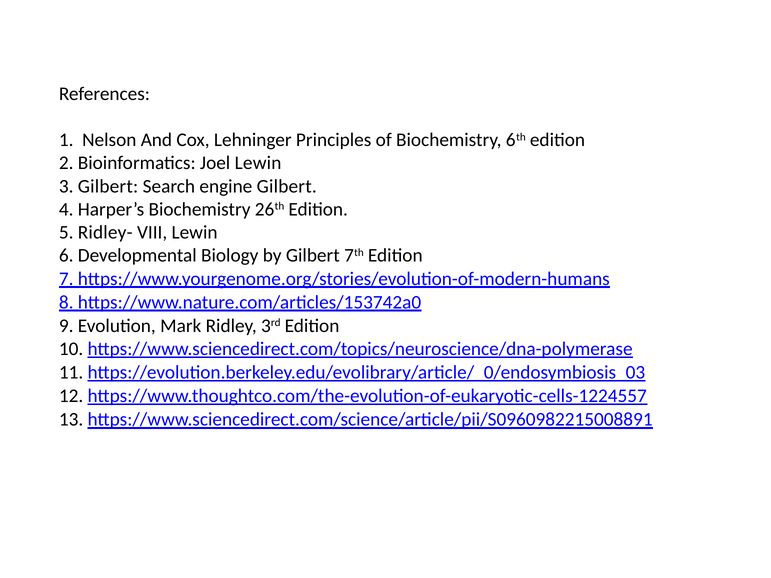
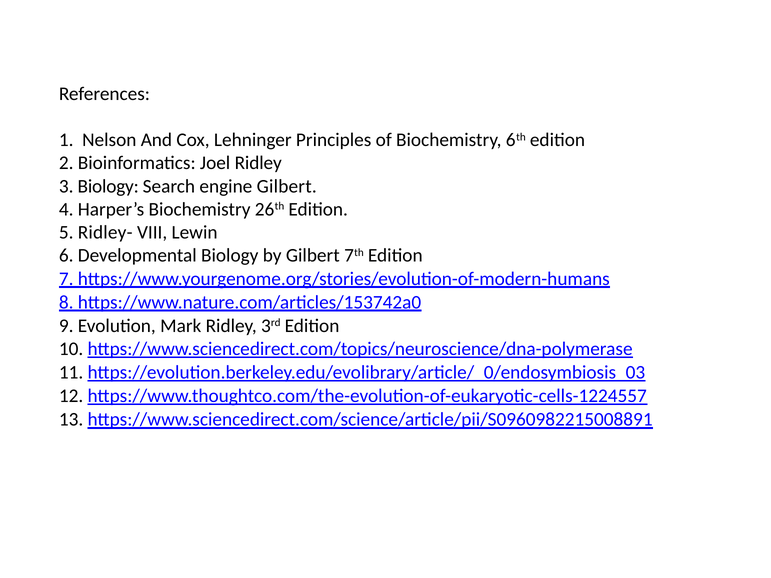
Joel Lewin: Lewin -> Ridley (258, 163)
3 Gilbert: Gilbert -> Biology (108, 186)
